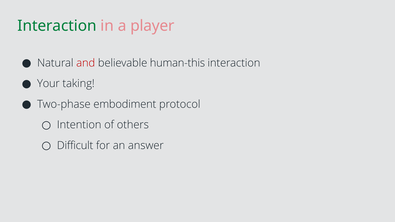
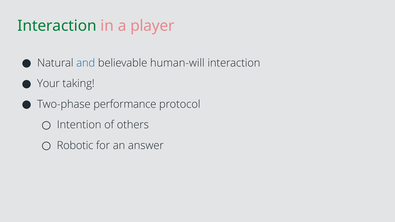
and colour: red -> blue (86, 63)
human-this: human-this -> human-will (177, 63)
embodiment: embodiment -> performance (125, 104)
Difficult: Difficult -> Robotic (75, 146)
